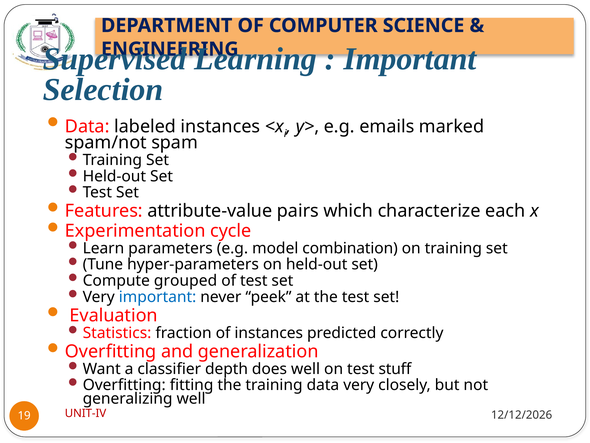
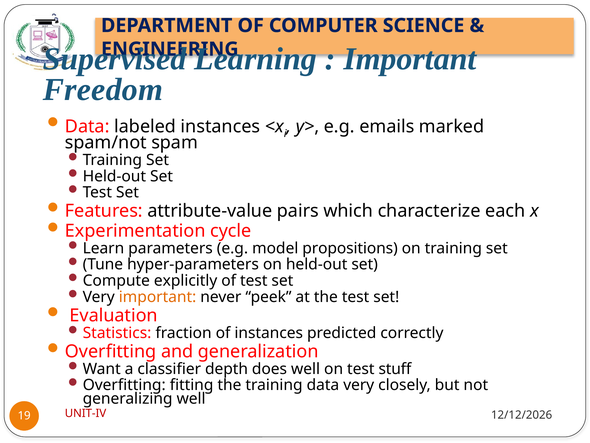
Selection: Selection -> Freedom (103, 90)
combination: combination -> propositions (350, 248)
grouped: grouped -> explicitly (186, 280)
important colour: blue -> orange (158, 297)
